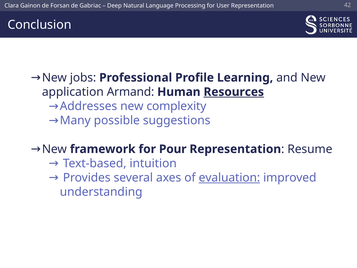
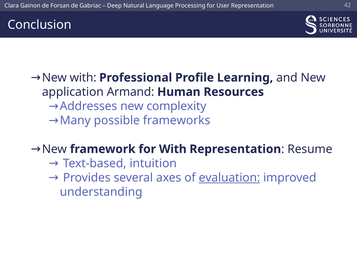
New jobs: jobs -> with (83, 78)
Resources underline: present -> none (234, 92)
suggestions: suggestions -> frameworks (177, 120)
for Pour: Pour -> With (173, 149)
